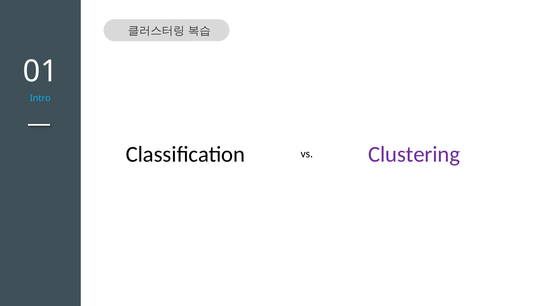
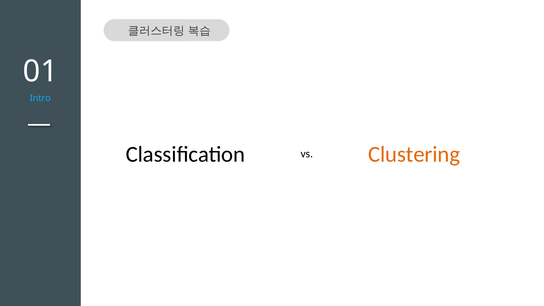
Clustering colour: purple -> orange (414, 154)
